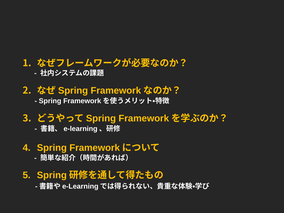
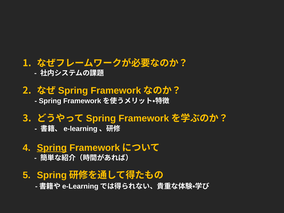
Spring underline: none -> present (52, 148)
